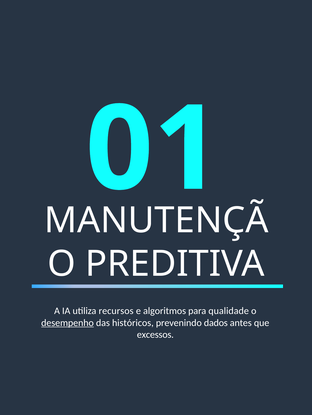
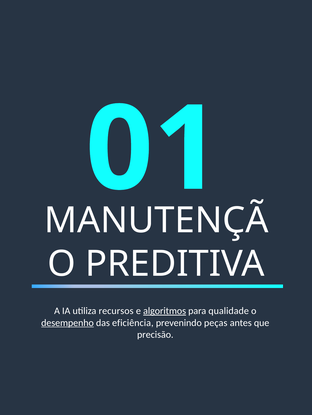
algoritmos underline: none -> present (165, 312)
históricos: históricos -> eficiência (133, 324)
dados: dados -> peças (216, 324)
excessos: excessos -> precisão (155, 335)
